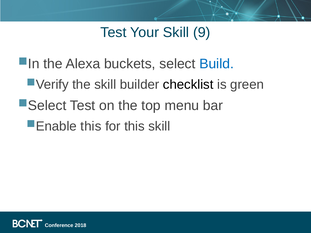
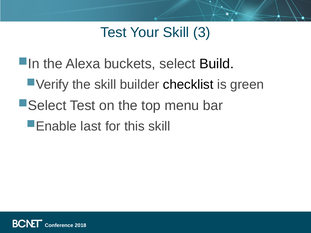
9: 9 -> 3 (202, 32)
Build colour: blue -> black (217, 64)
this: this -> last (91, 126)
